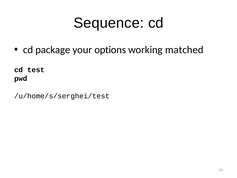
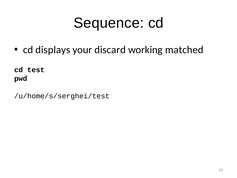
package: package -> displays (53, 50)
options: options -> discard (110, 50)
